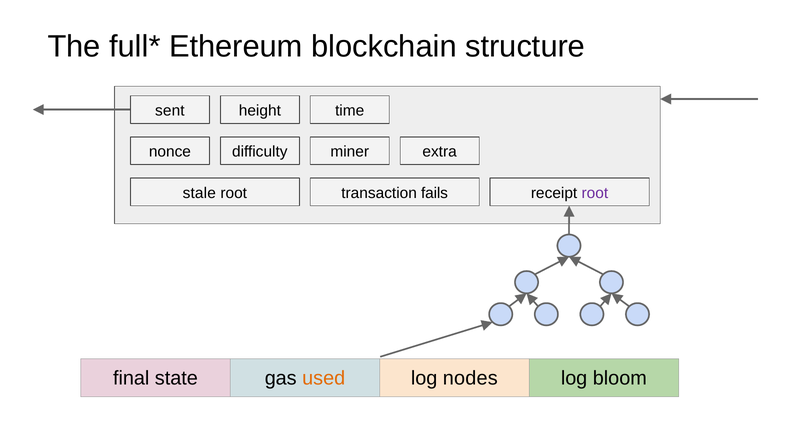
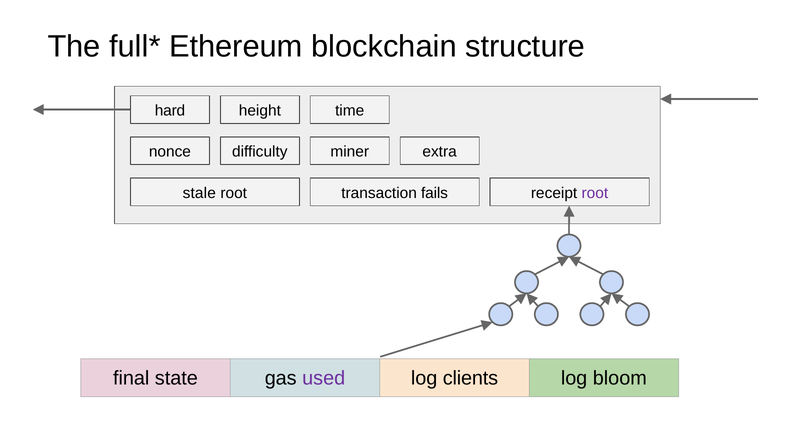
sent: sent -> hard (170, 111)
used colour: orange -> purple (324, 378)
nodes: nodes -> clients (470, 378)
